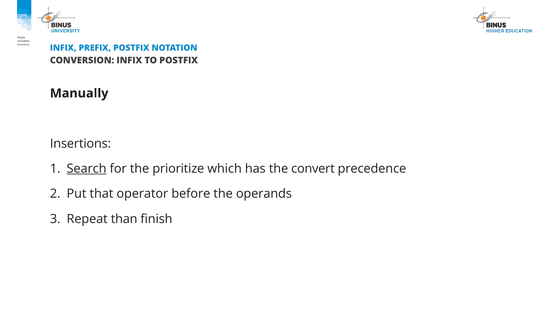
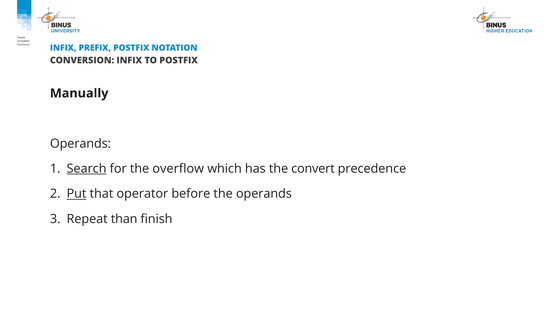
Insertions: Insertions -> Operands (80, 143)
prioritize: prioritize -> overflow (178, 169)
Put underline: none -> present (77, 194)
